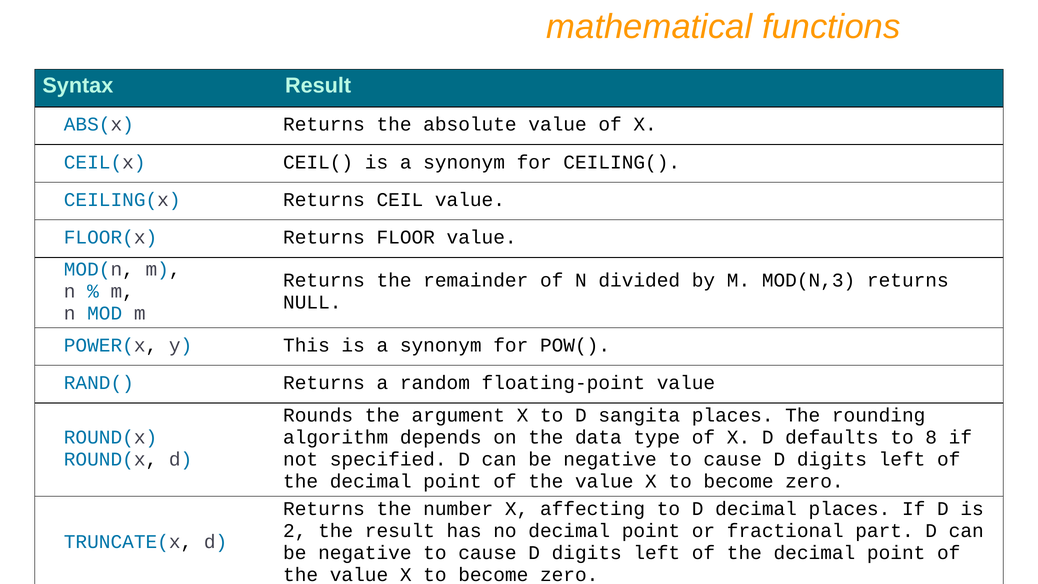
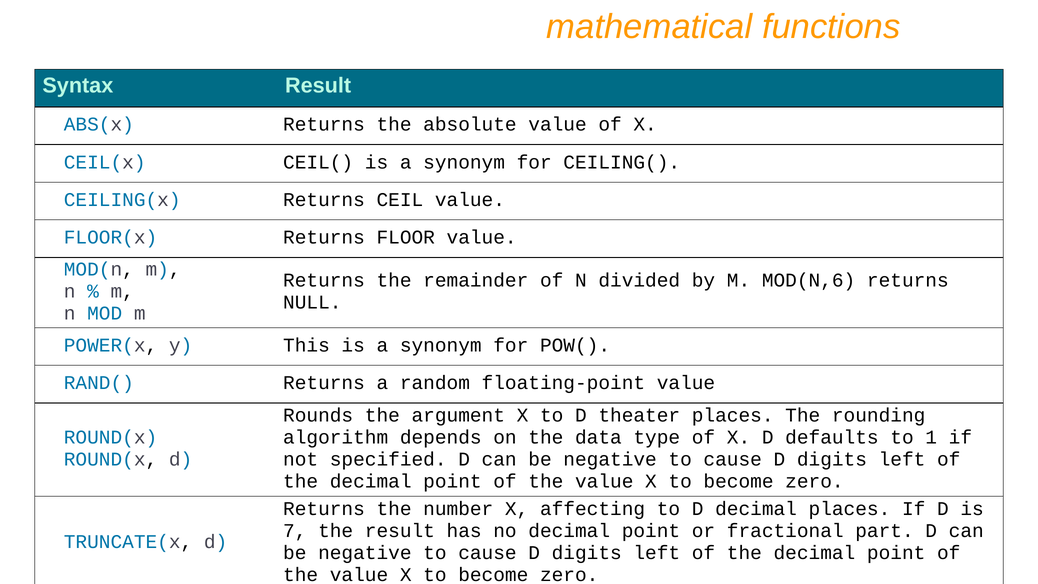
MOD(N,3: MOD(N,3 -> MOD(N,6 (809, 280)
sangita: sangita -> theater (639, 415)
8: 8 -> 1 (931, 437)
2: 2 -> 7 (295, 531)
